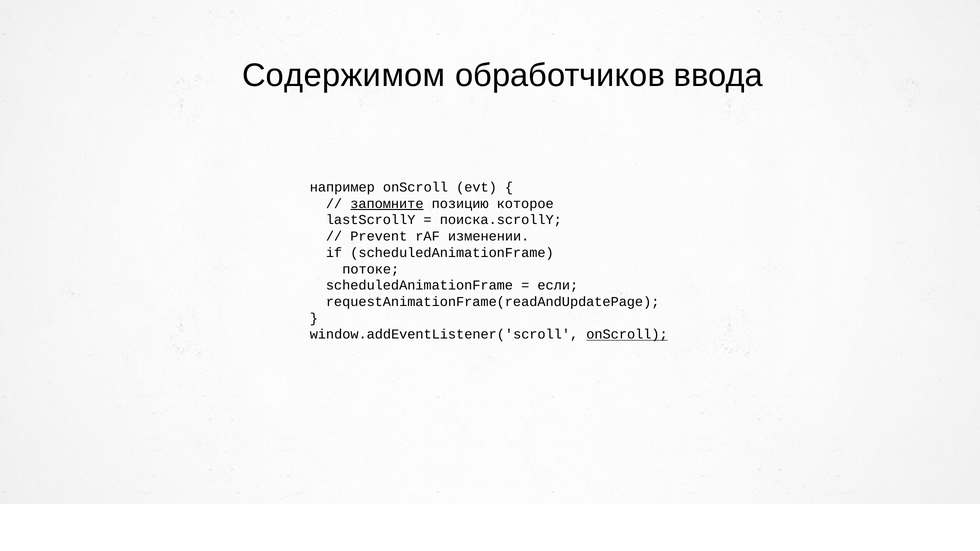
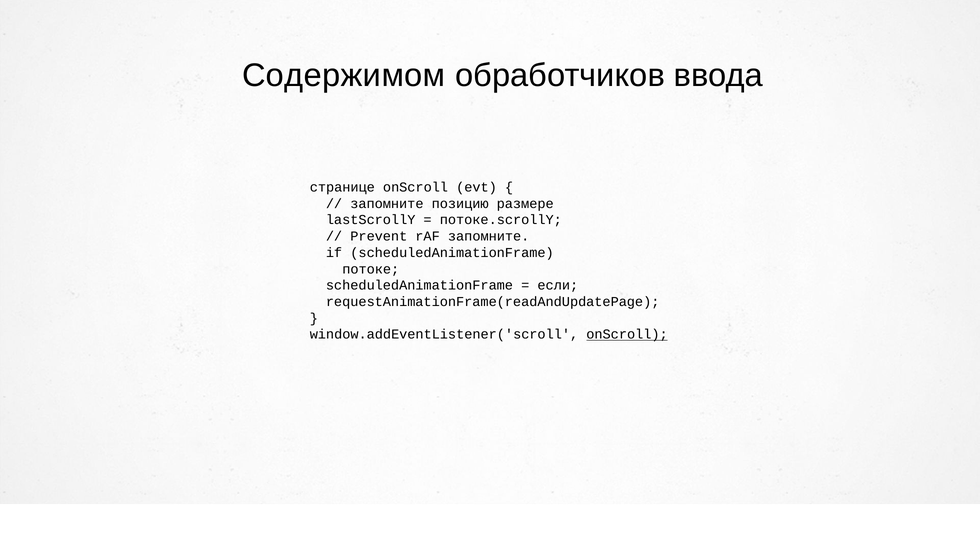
например: например -> странице (342, 187)
запомните underline: present -> none (387, 204)
которое: которое -> размере (525, 204)
поиска.scrollY: поиска.scrollY -> потоке.scrollY (501, 220)
rAF изменении: изменении -> запомните (489, 236)
